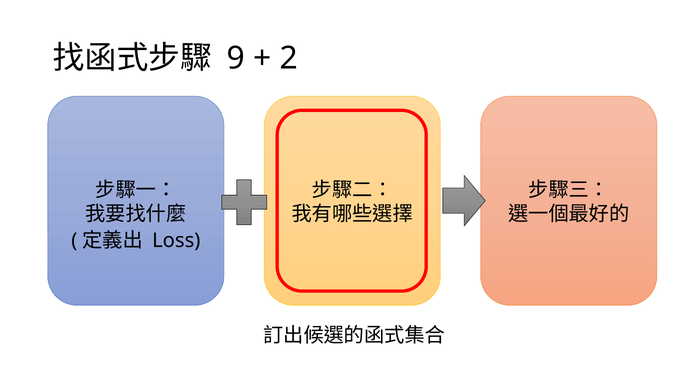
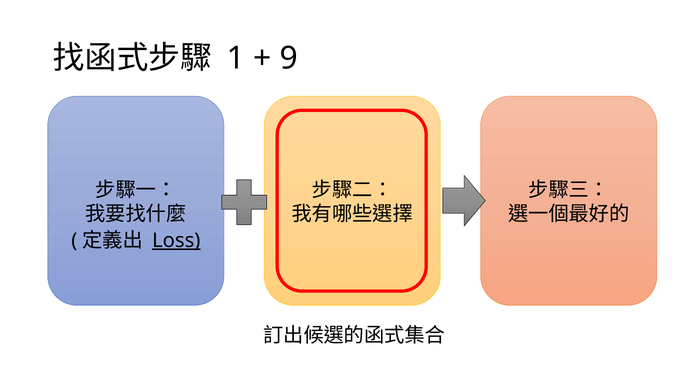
9: 9 -> 1 (236, 58)
2: 2 -> 9 (289, 58)
Loss underline: none -> present (176, 241)
